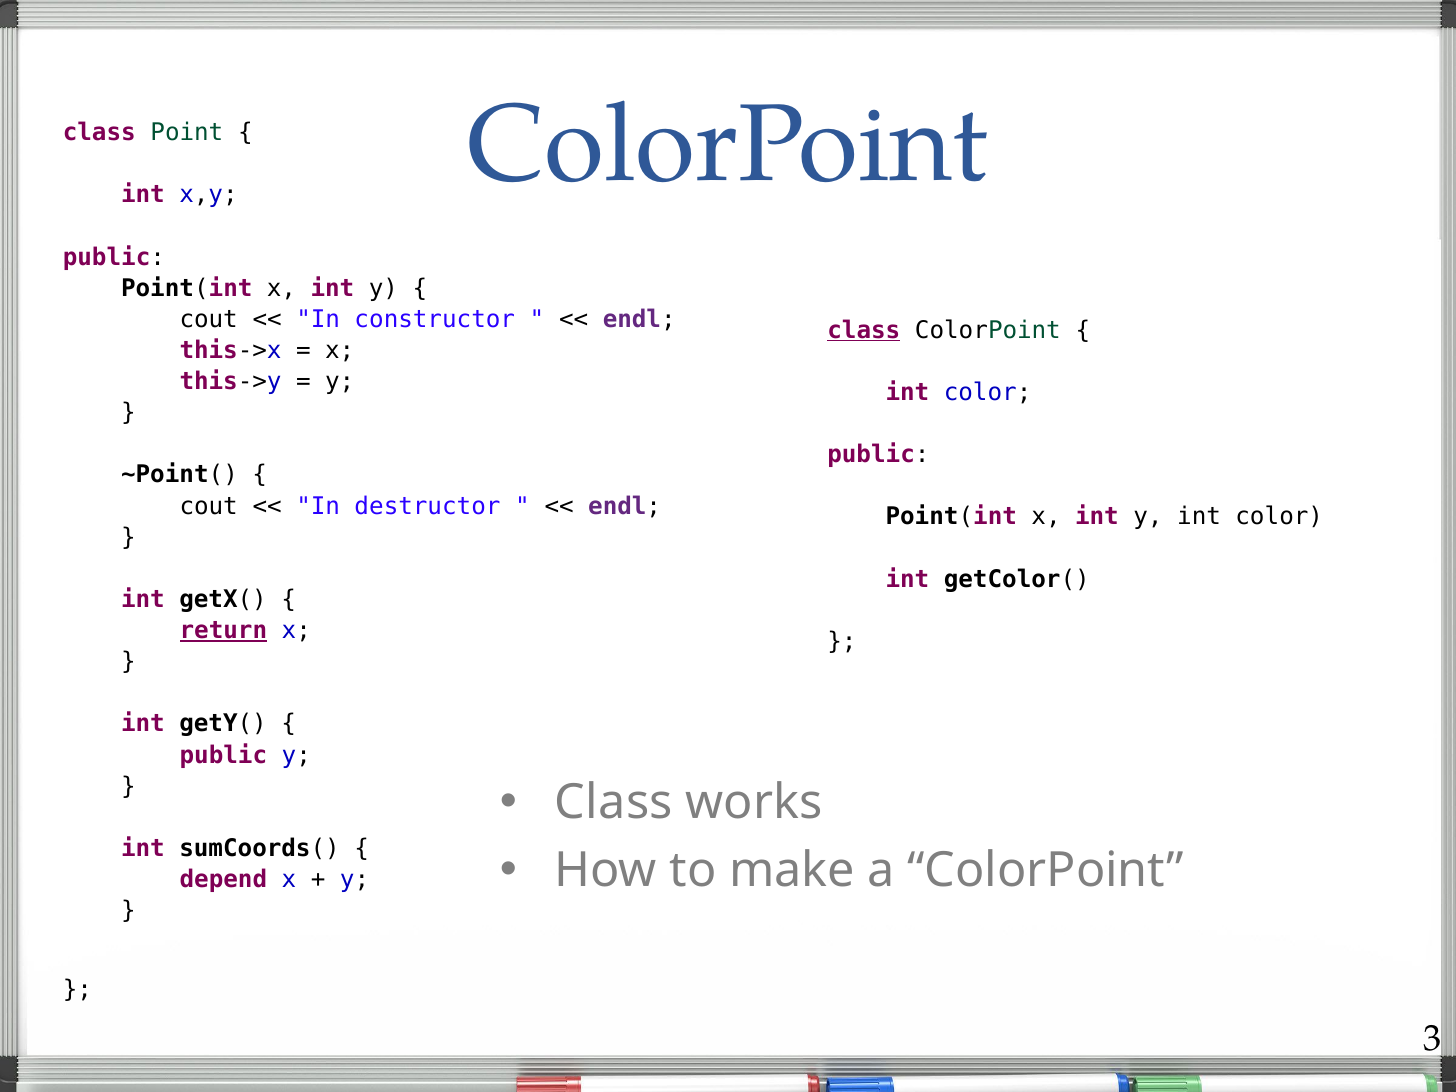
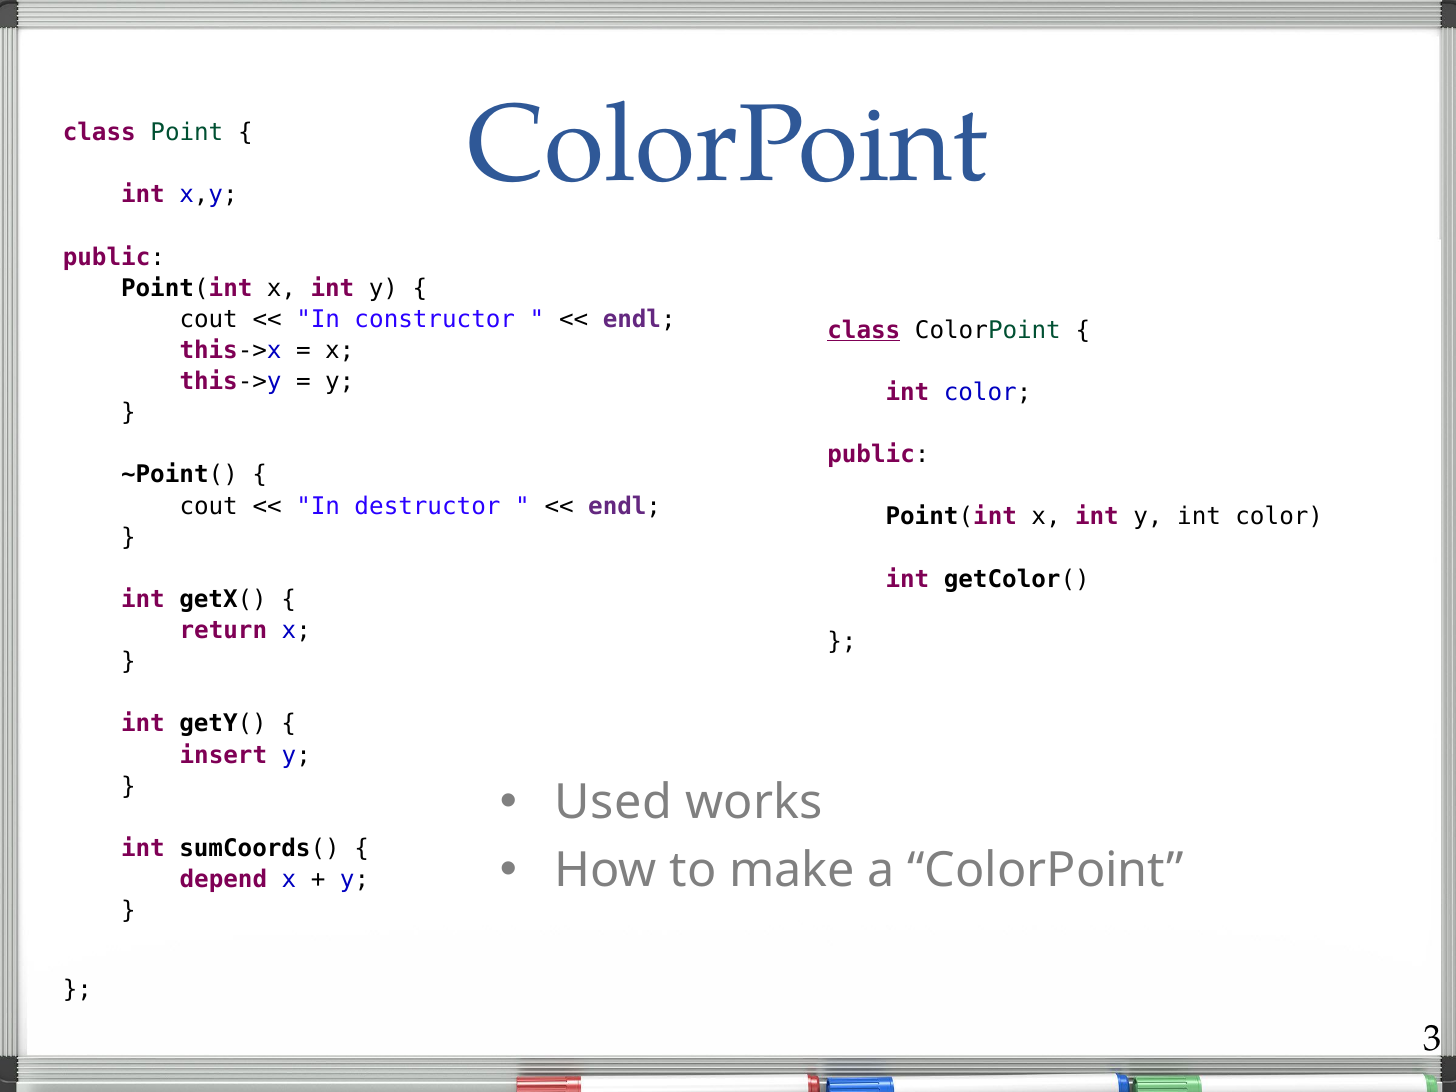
return underline: present -> none (223, 631)
public: public -> insert (223, 755)
Class: Class -> Used (614, 803)
